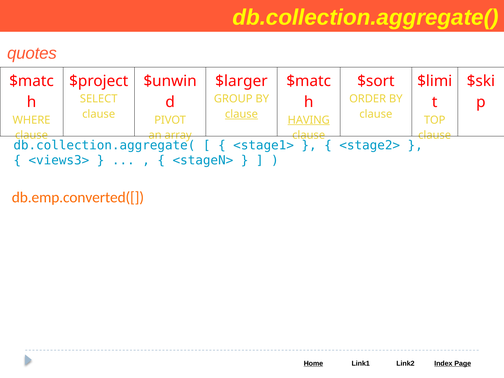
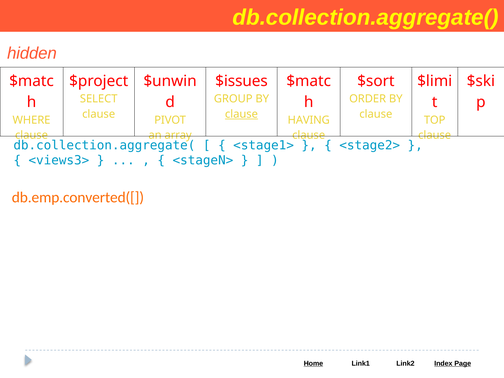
quotes: quotes -> hidden (32, 53)
$larger: $larger -> $issues (242, 81)
HAVING underline: present -> none (309, 120)
